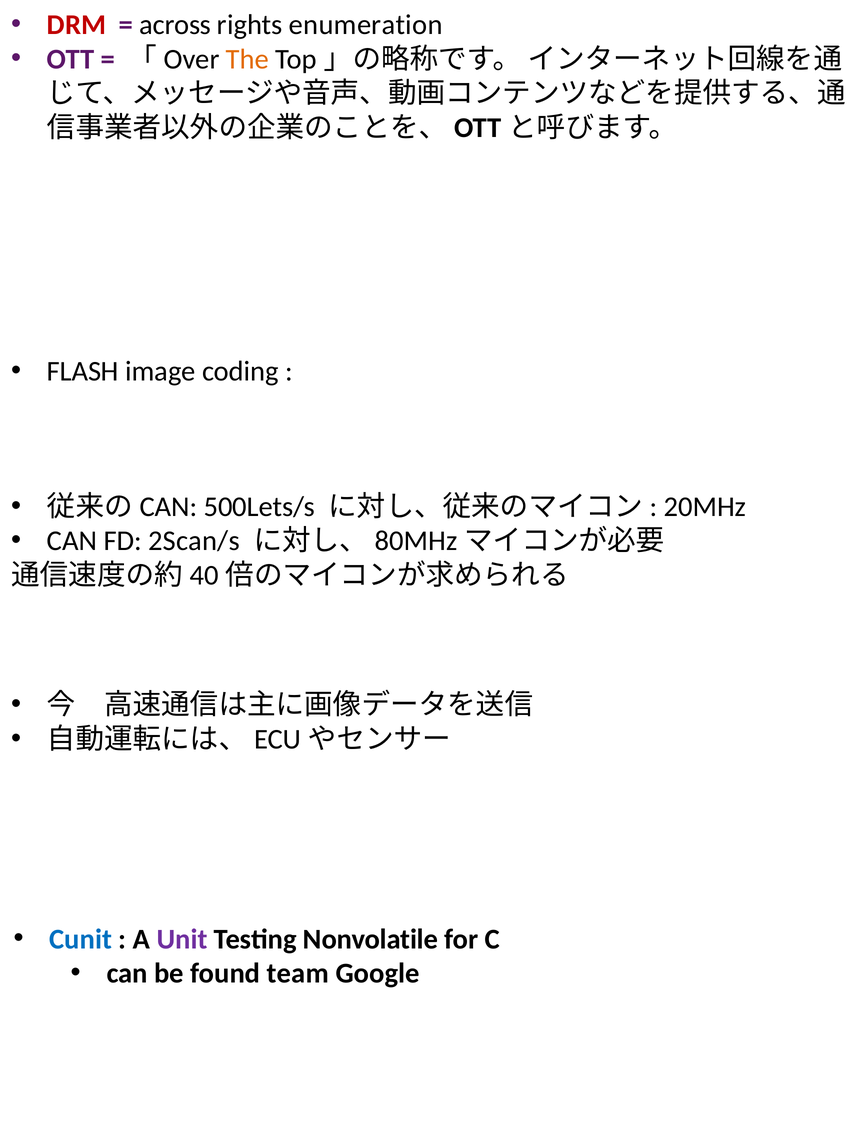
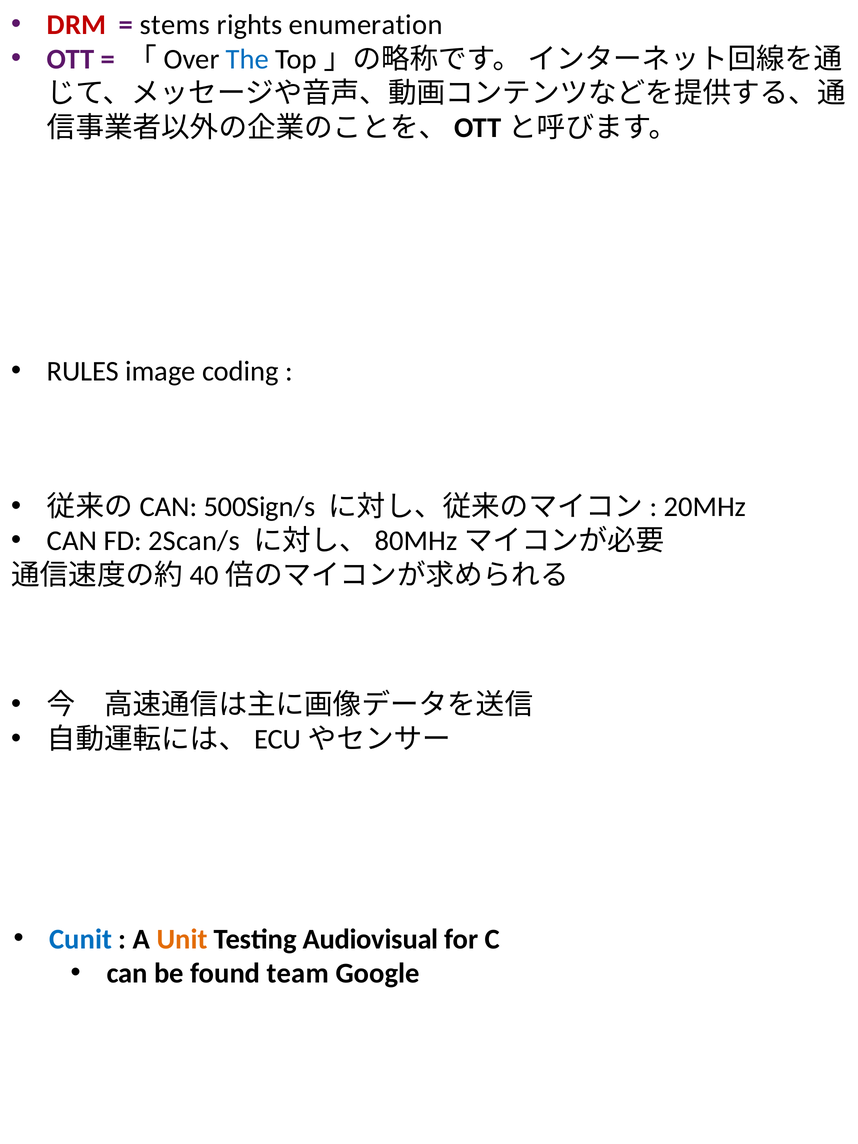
across: across -> stems (175, 25)
The colour: orange -> blue (247, 59)
FLASH: FLASH -> RULES (83, 372)
500Lets/s: 500Lets/s -> 500Sign/s (260, 507)
Unit colour: purple -> orange (182, 939)
Nonvolatile: Nonvolatile -> Audiovisual (370, 939)
